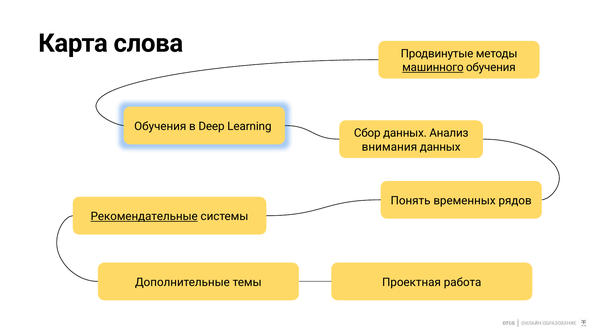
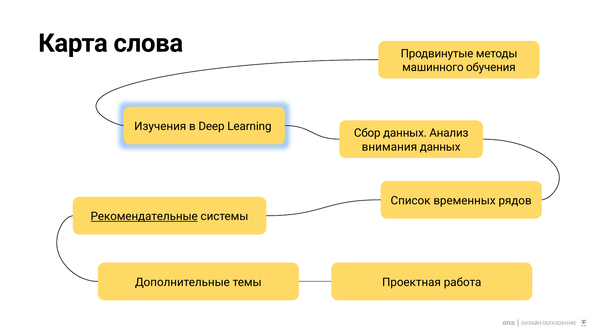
машинного underline: present -> none (433, 68)
Обучения: Обучения -> Изучения (160, 126)
Понять: Понять -> Список (411, 201)
